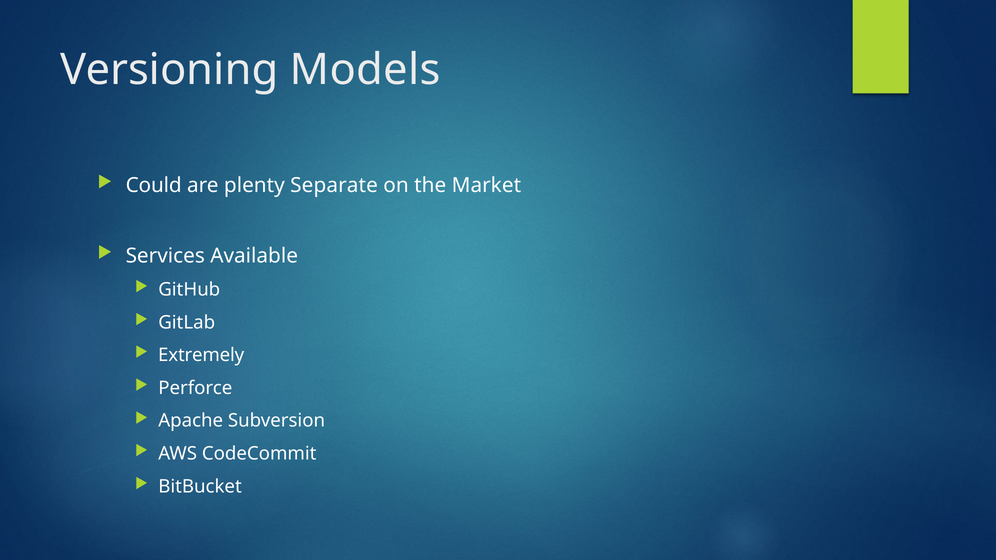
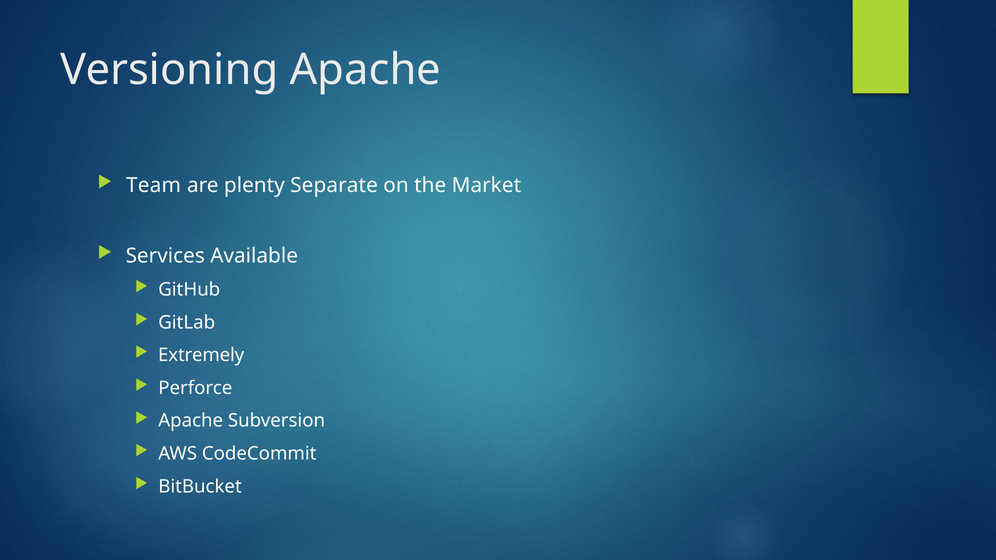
Versioning Models: Models -> Apache (365, 70)
Could: Could -> Team (153, 185)
